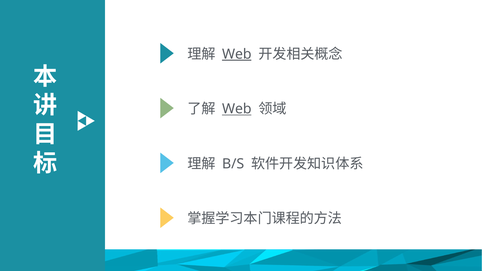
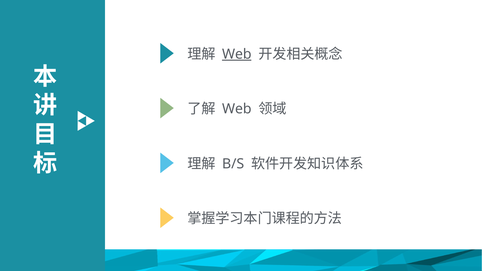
Web underline: present -> none (237, 109)
